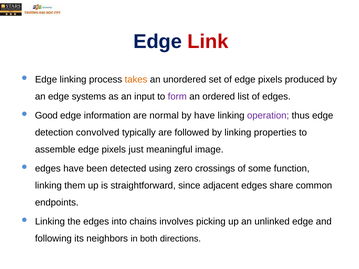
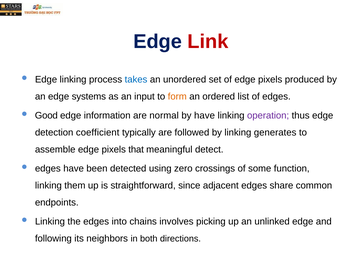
takes colour: orange -> blue (136, 80)
form colour: purple -> orange (177, 97)
convolved: convolved -> coefficient (98, 133)
properties: properties -> generates (275, 133)
just: just -> that (136, 150)
image: image -> detect (209, 150)
